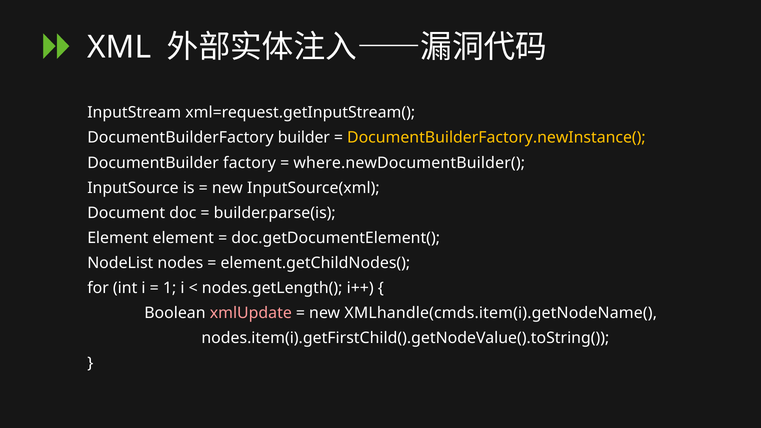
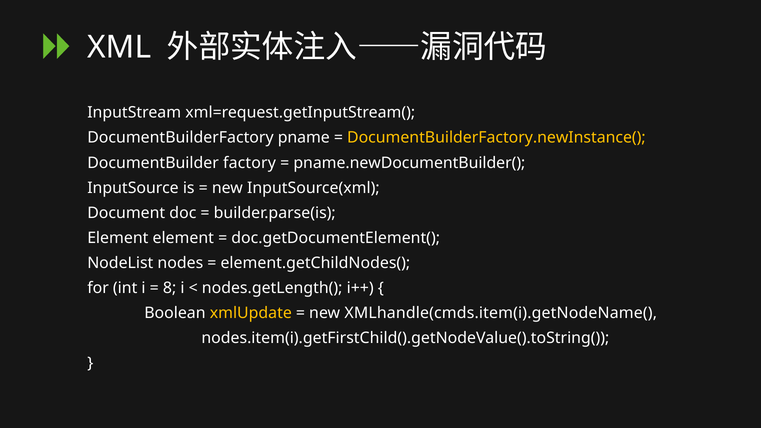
builder: builder -> pname (304, 138)
where.newDocumentBuilder(: where.newDocumentBuilder( -> pname.newDocumentBuilder( (409, 163)
1: 1 -> 8 (170, 288)
xmlUpdate colour: pink -> yellow (251, 313)
